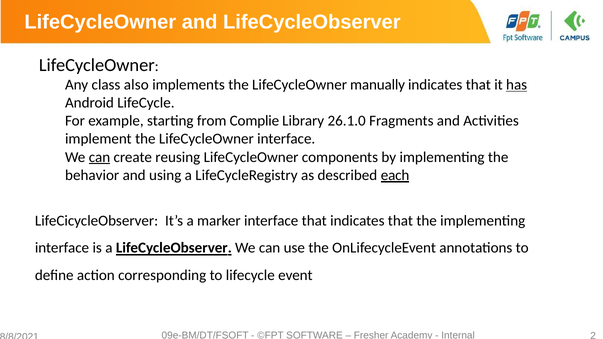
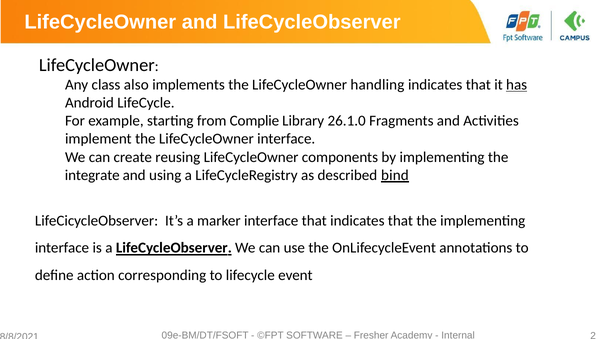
manually: manually -> handling (377, 85)
can underline: present -> none (99, 157)
behavior: behavior -> integrate (92, 175)
each: each -> bind (395, 175)
